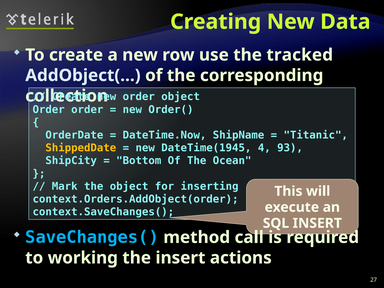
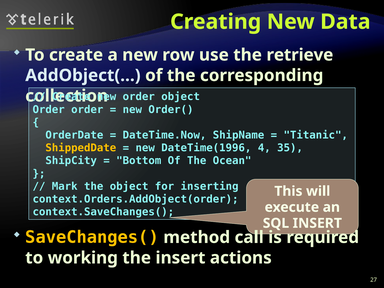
tracked: tracked -> retrieve (300, 55)
DateTime(1945: DateTime(1945 -> DateTime(1996 (206, 148)
93: 93 -> 35 (290, 148)
SaveChanges( colour: light blue -> yellow (92, 237)
